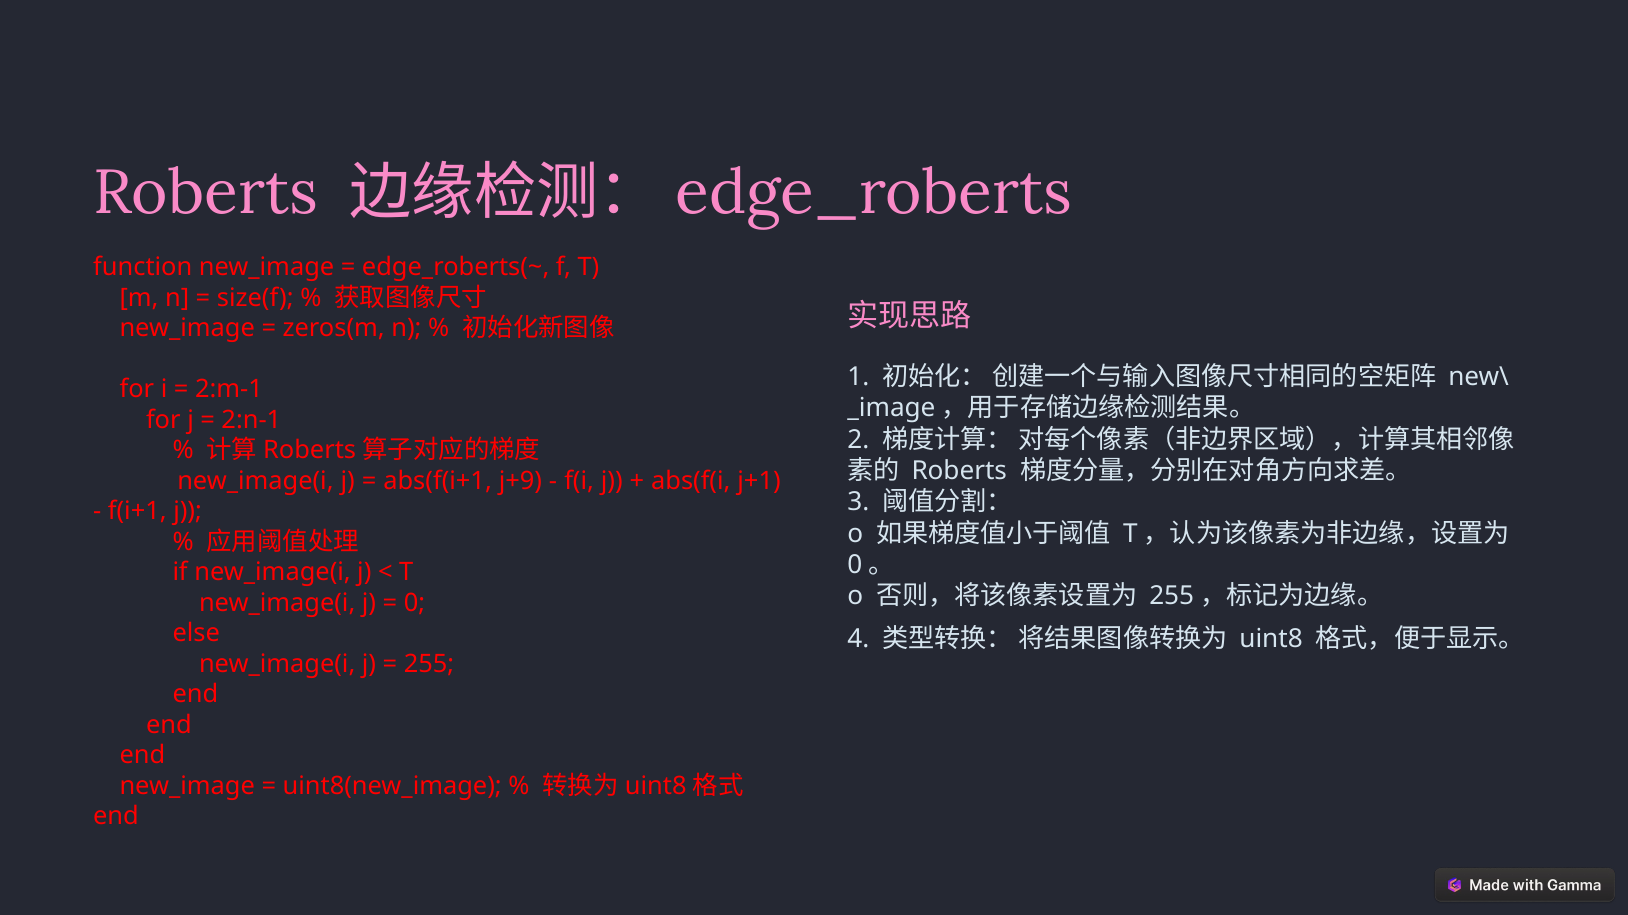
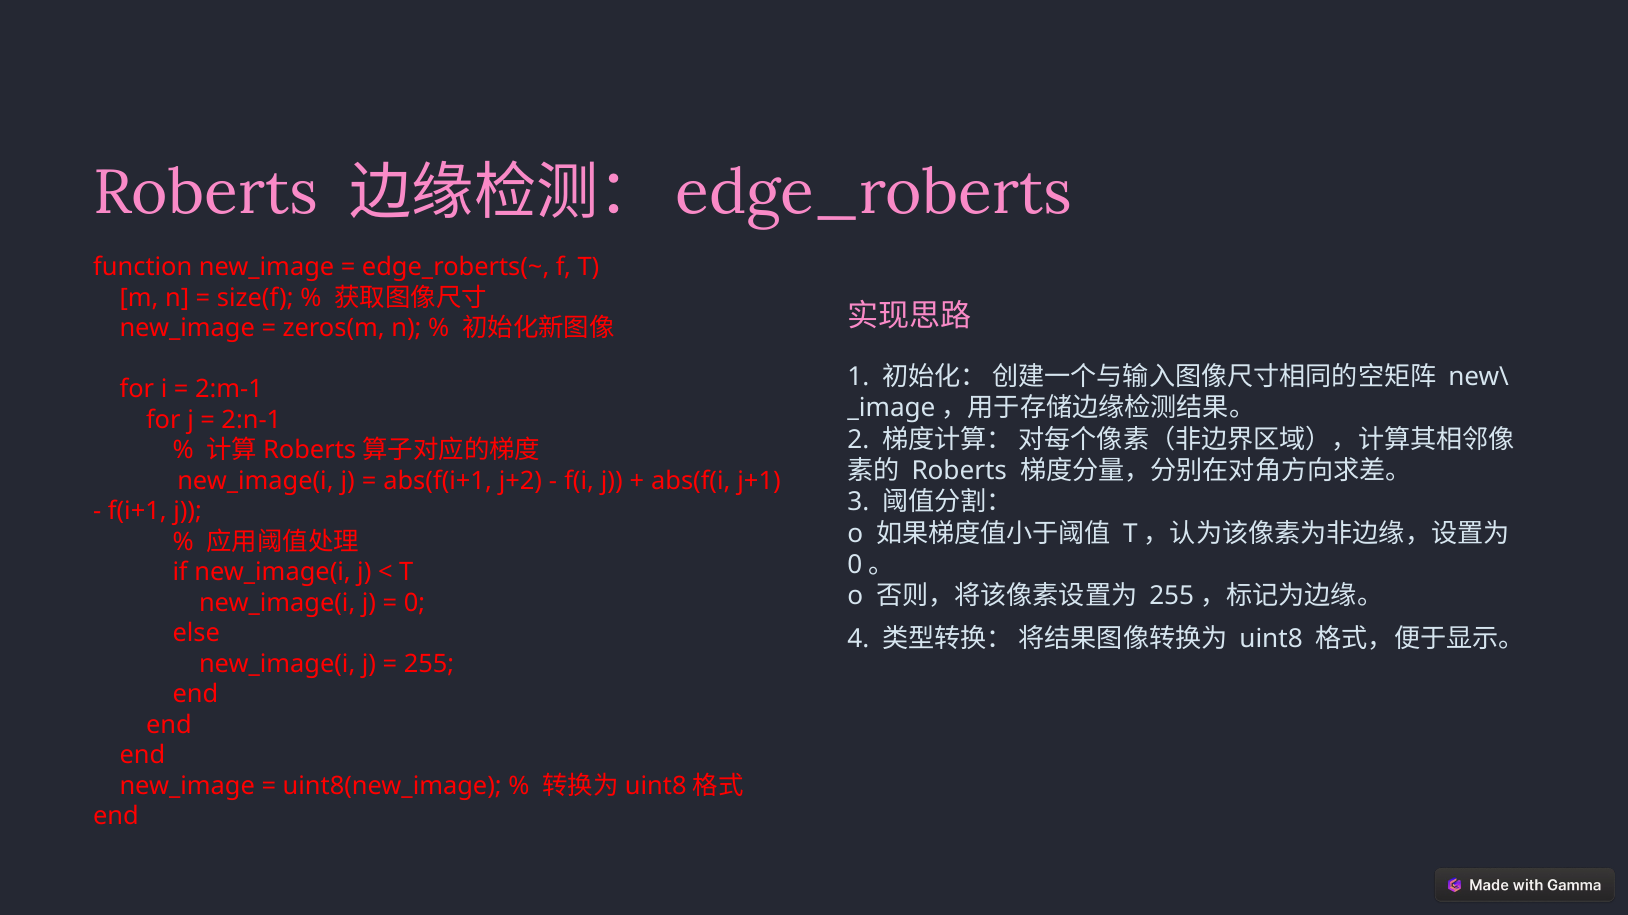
j+9: j+9 -> j+2 (520, 481)
